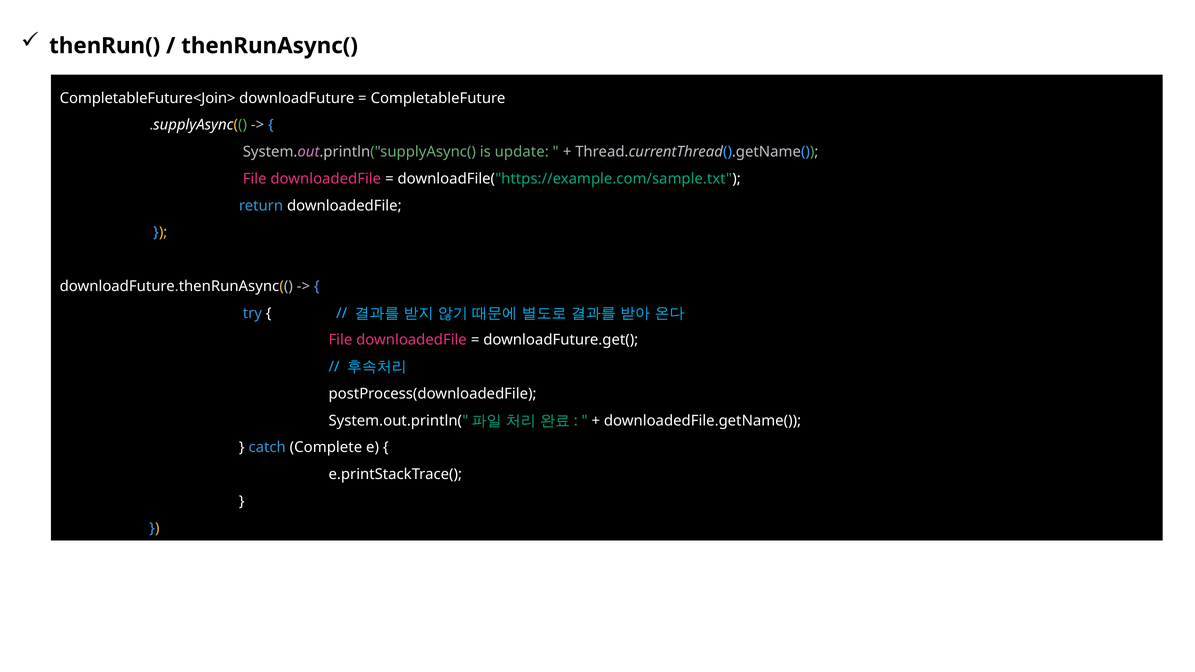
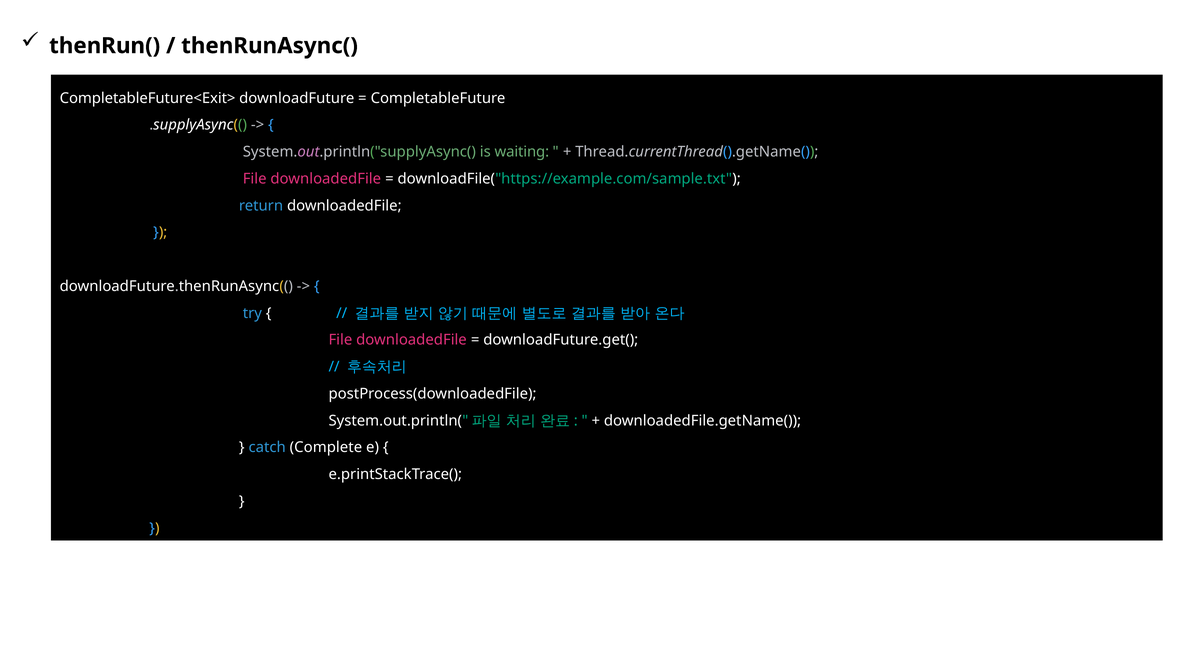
CompletableFuture<Join>: CompletableFuture<Join> -> CompletableFuture<Exit> (148, 98)
update: update -> waiting (522, 152)
